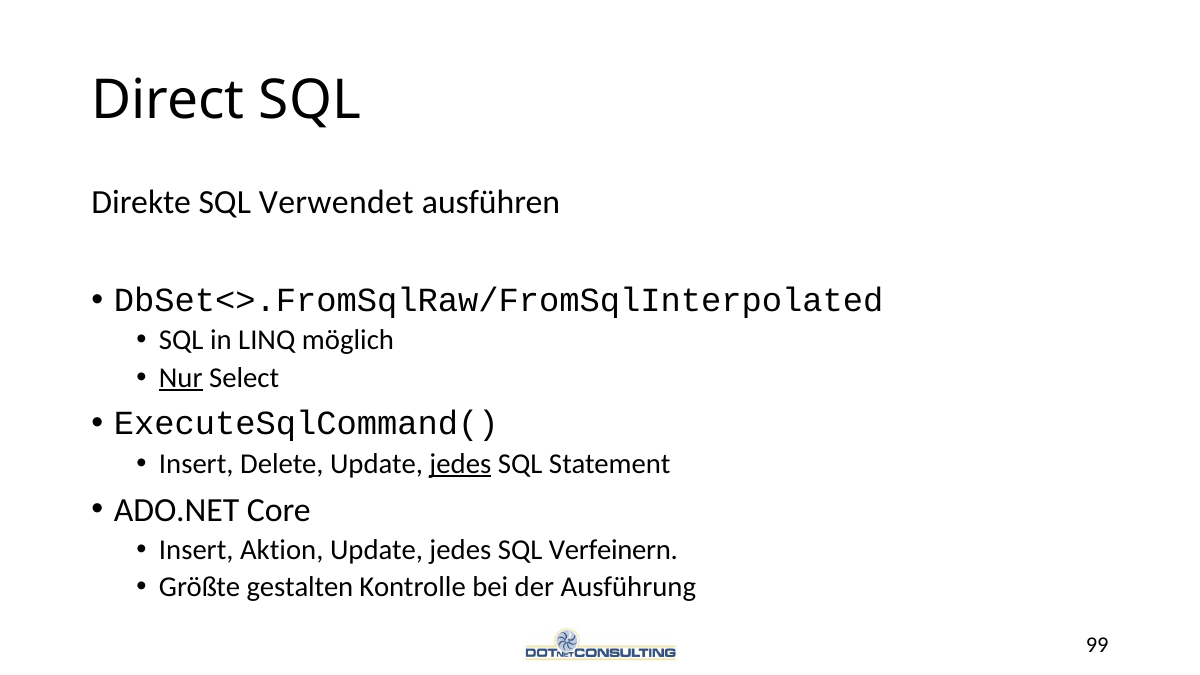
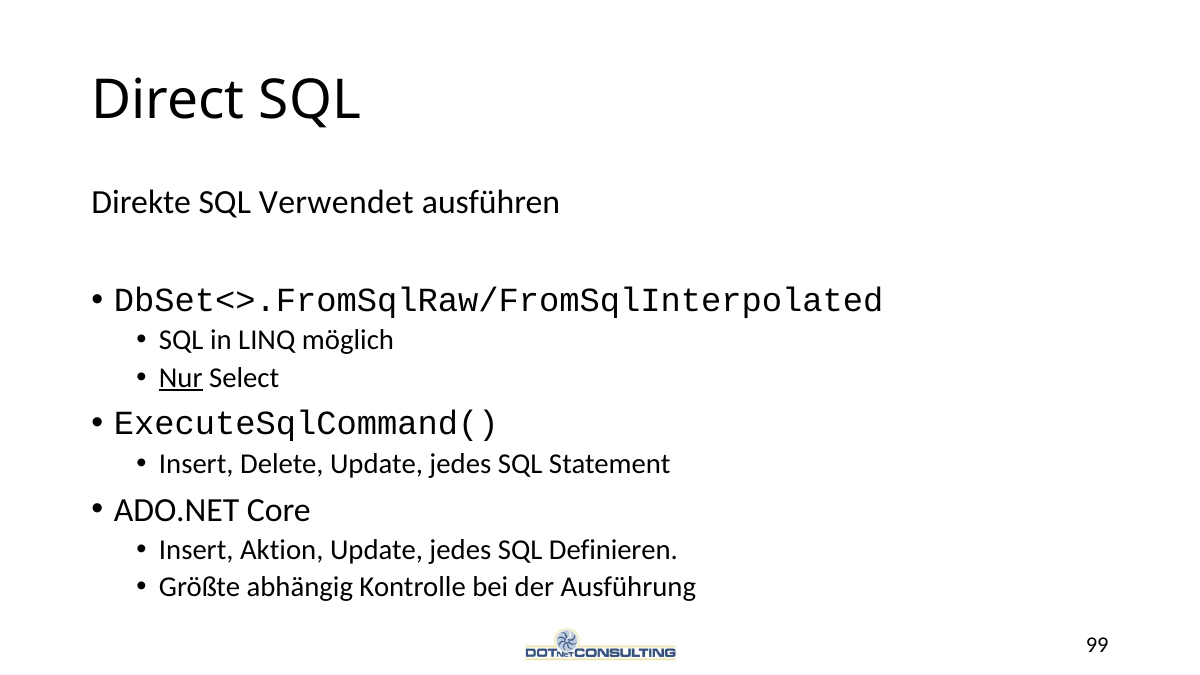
jedes underline: present -> none (460, 464)
Verfeinern: Verfeinern -> Definieren (613, 550)
gestalten: gestalten -> abhängig (300, 587)
